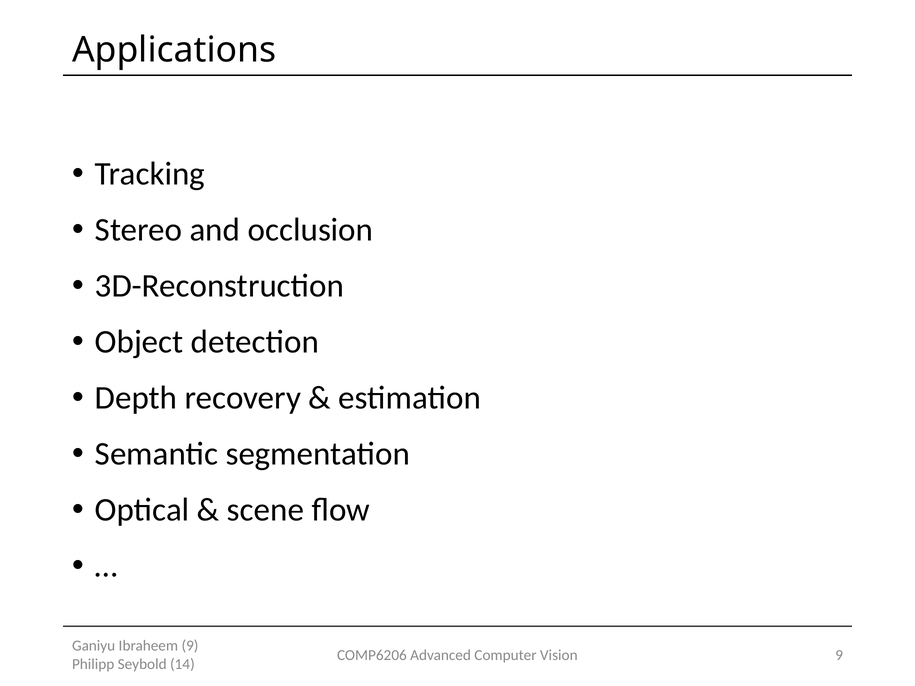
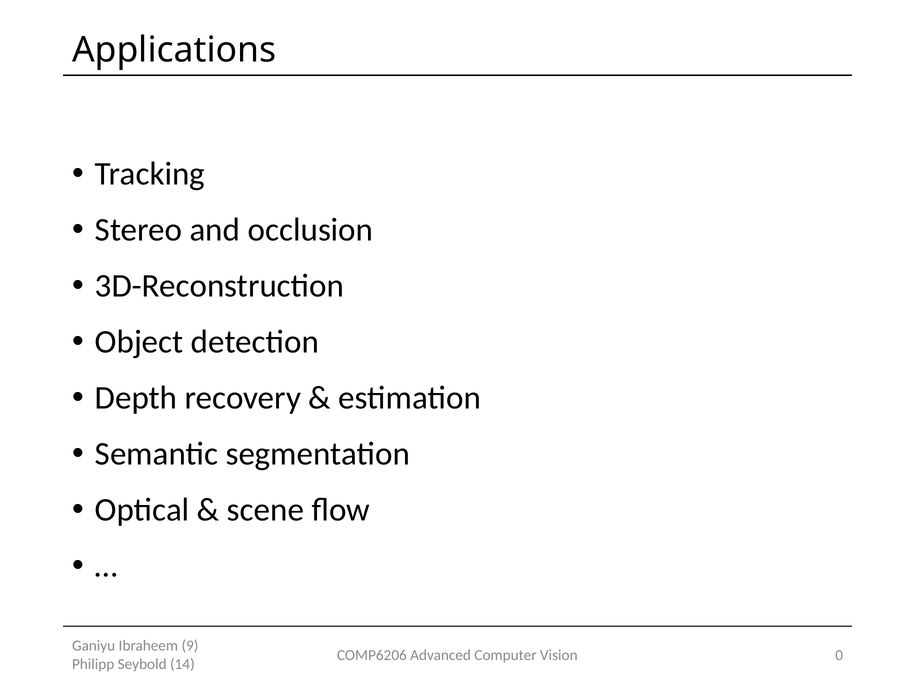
Vision 9: 9 -> 0 (839, 655)
